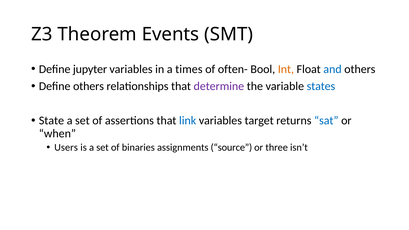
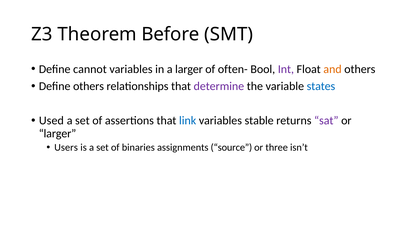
Events: Events -> Before (171, 34)
jupyter: jupyter -> cannot (90, 69)
a times: times -> larger (189, 69)
Int colour: orange -> purple (286, 69)
and colour: blue -> orange (332, 69)
State: State -> Used (51, 121)
target: target -> stable (259, 121)
sat colour: blue -> purple (326, 121)
when: when -> larger (57, 133)
